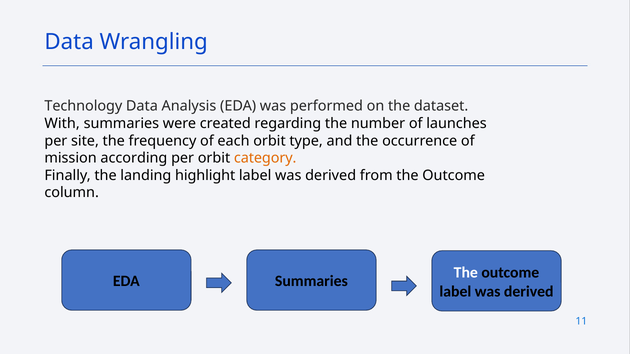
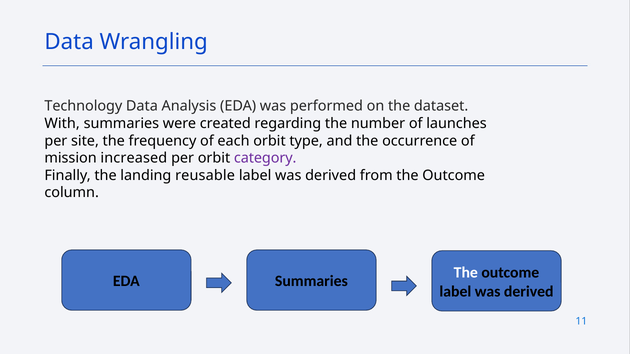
according: according -> increased (134, 158)
category colour: orange -> purple (265, 158)
highlight: highlight -> reusable (205, 176)
